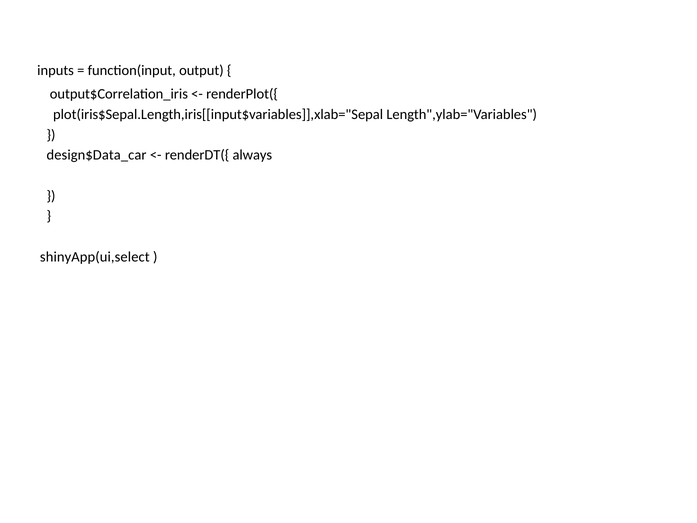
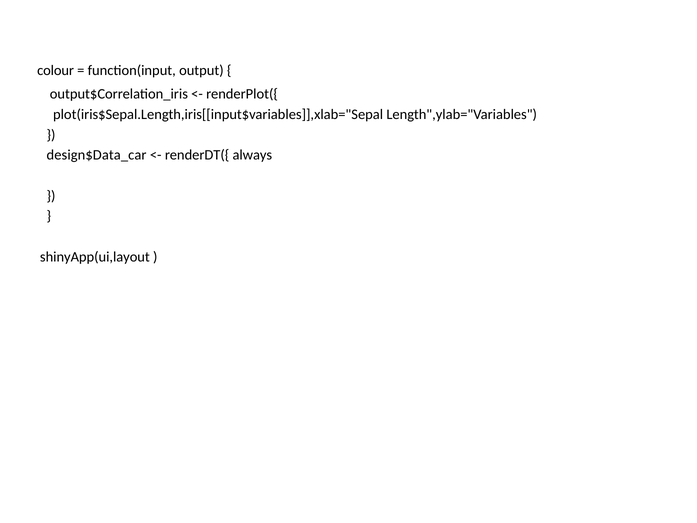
inputs: inputs -> colour (56, 70)
shinyApp(ui,select: shinyApp(ui,select -> shinyApp(ui,layout (95, 257)
